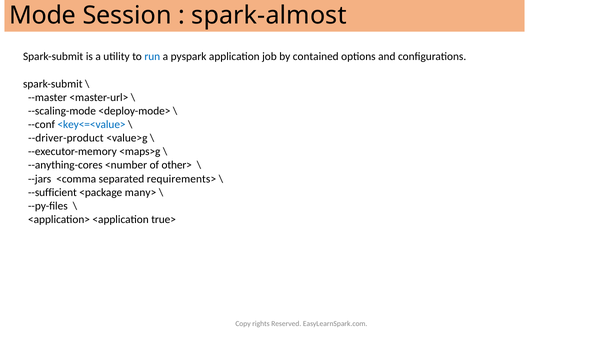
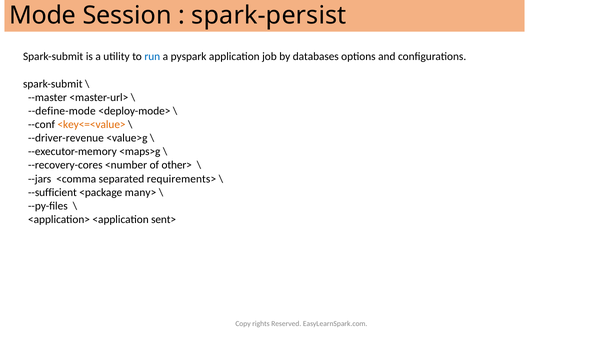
spark-almost: spark-almost -> spark-persist (269, 16)
contained: contained -> databases (316, 57)
--scaling-mode: --scaling-mode -> --define-mode (62, 111)
<key<=<value> colour: blue -> orange (92, 125)
--driver-product: --driver-product -> --driver-revenue (66, 138)
--anything-cores: --anything-cores -> --recovery-cores (65, 165)
true>: true> -> sent> (164, 220)
